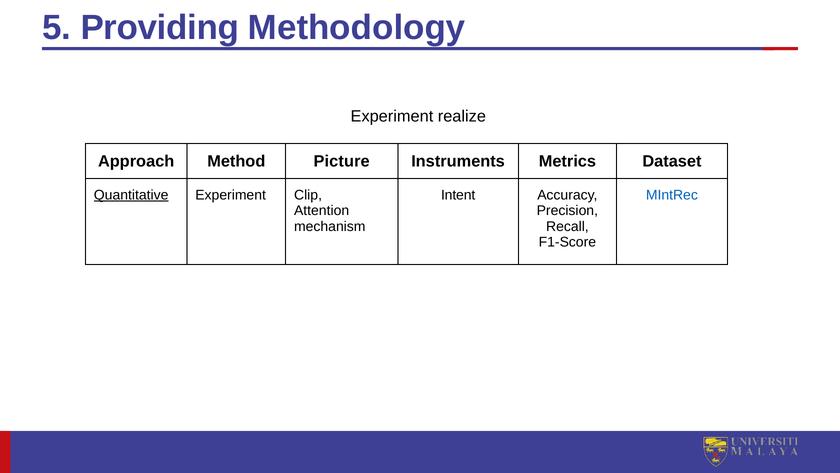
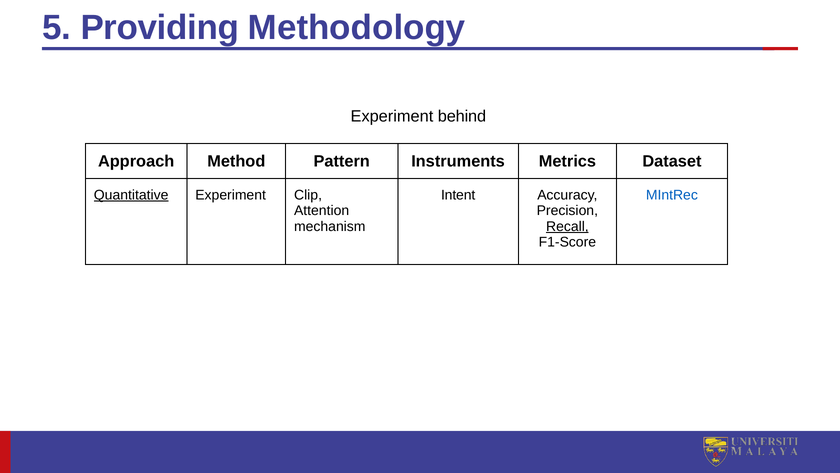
realize: realize -> behind (462, 116)
Picture: Picture -> Pattern (342, 161)
Recall underline: none -> present (567, 226)
